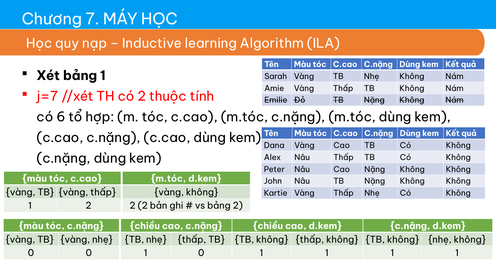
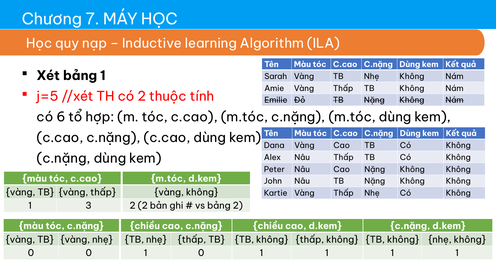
j=7: j=7 -> j=5 (48, 97)
1 2: 2 -> 3 (89, 206)
